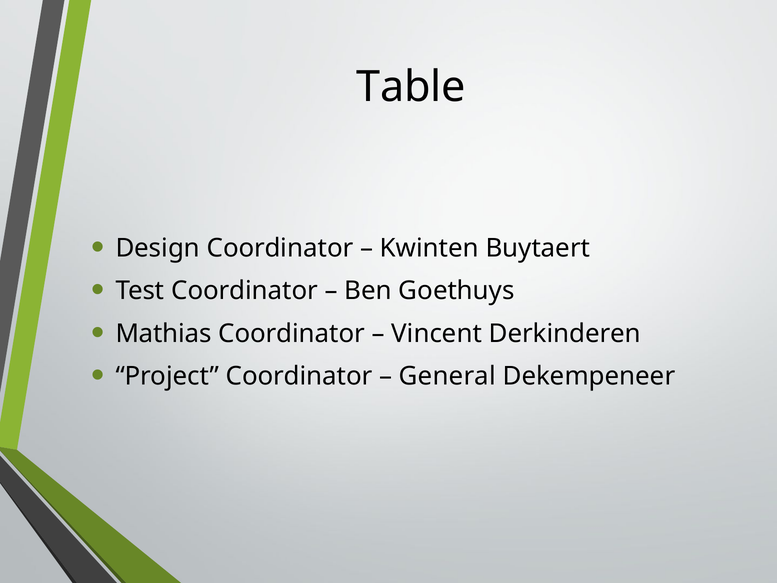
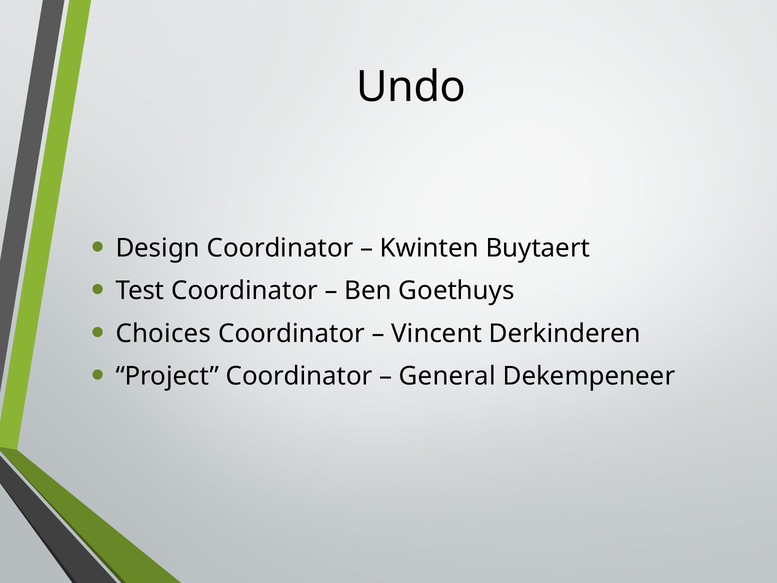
Table: Table -> Undo (411, 87)
Mathias: Mathias -> Choices (163, 333)
